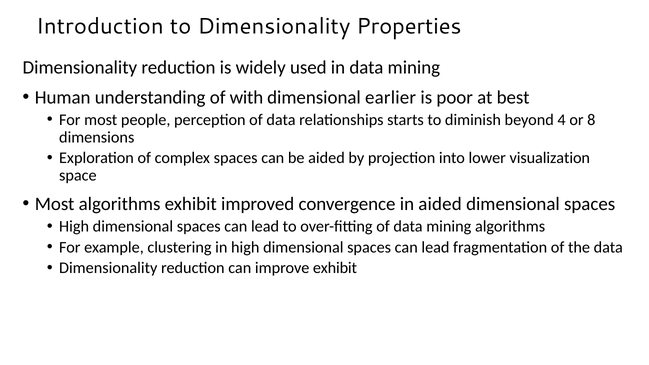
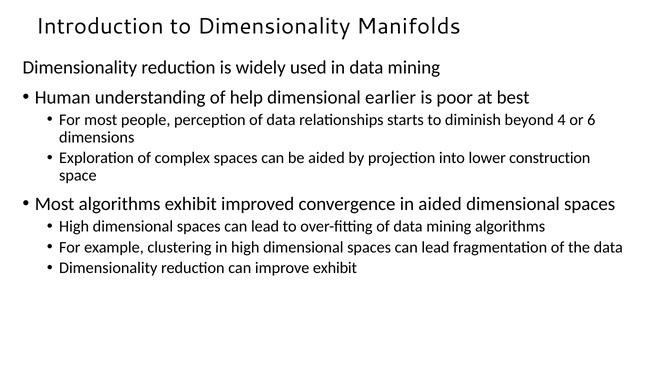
Properties: Properties -> Manifolds (409, 26)
with: with -> help (246, 97)
8: 8 -> 6 (591, 120)
visualization: visualization -> construction (550, 158)
